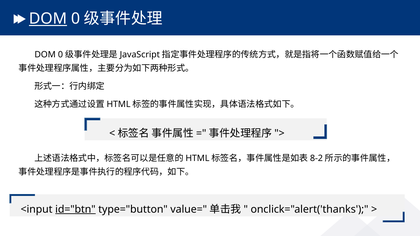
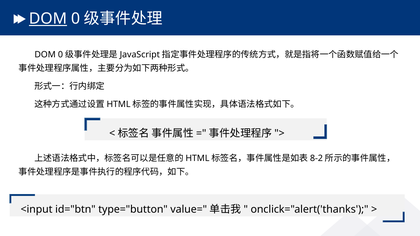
id="btn underline: present -> none (75, 210)
